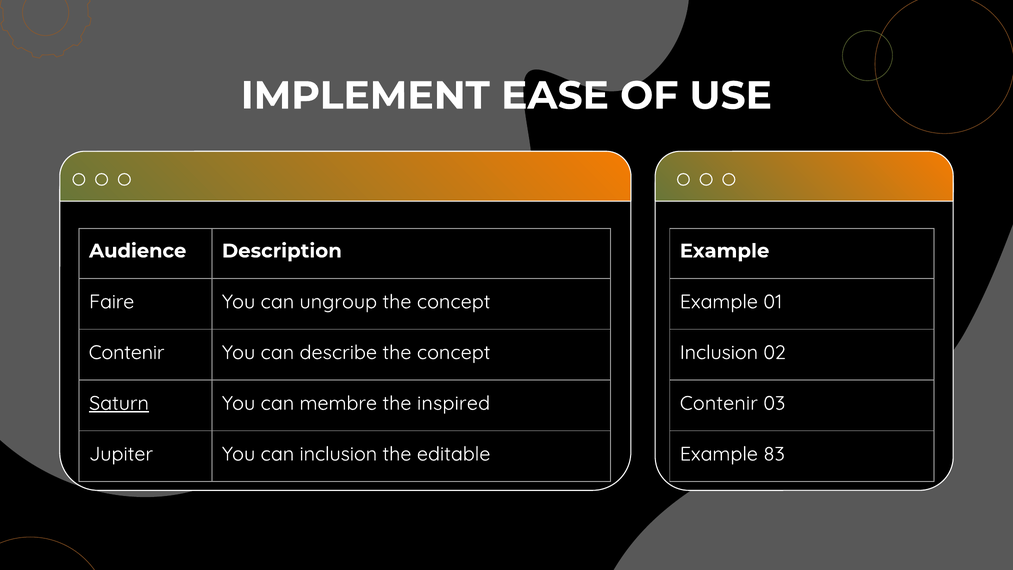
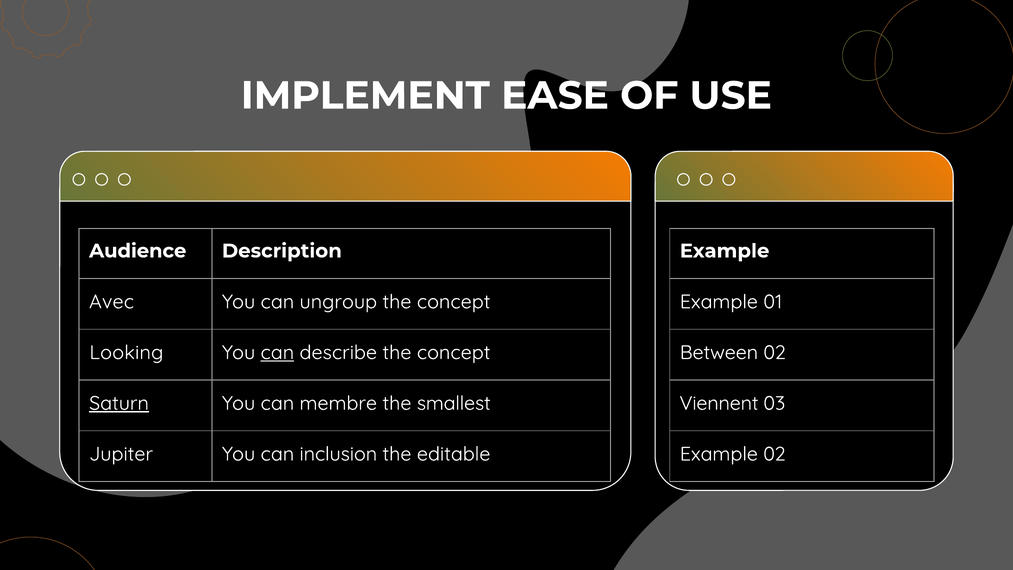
Faire: Faire -> Avec (112, 302)
Contenir: Contenir -> Looking (126, 352)
can underline: none -> present (277, 352)
Inclusion: Inclusion -> Between (719, 352)
inspired: inspired -> smallest (454, 403)
Contenir: Contenir -> Viennent (719, 403)
Example 83: 83 -> 02 (774, 454)
